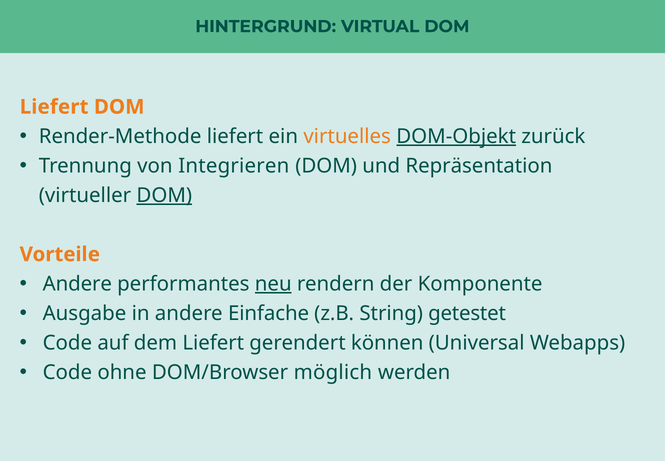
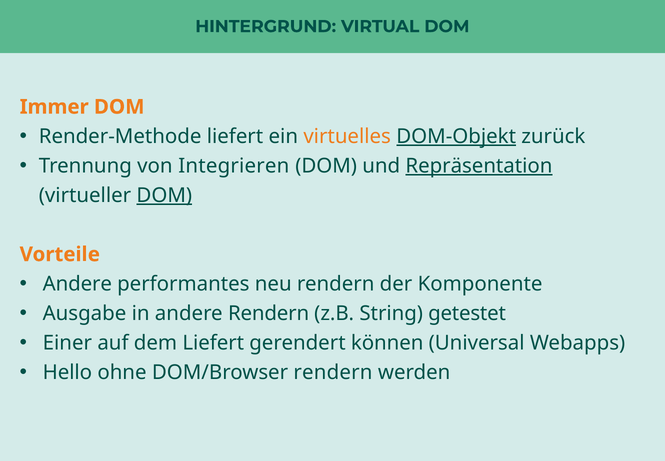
Liefert: Liefert -> Immer (54, 107)
Repräsentation underline: none -> present (479, 166)
neu underline: present -> none (273, 284)
andere Einfache: Einfache -> Rendern (269, 313)
Code: Code -> Einer (67, 342)
Code: Code -> Hello (67, 372)
DOM/Browser möglich: möglich -> rendern (333, 372)
